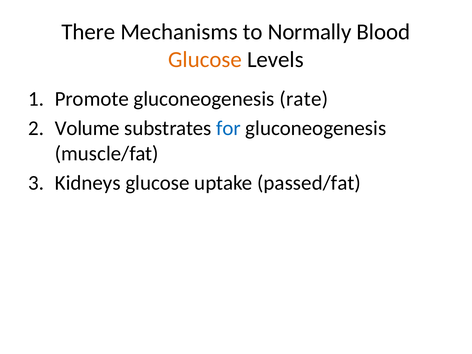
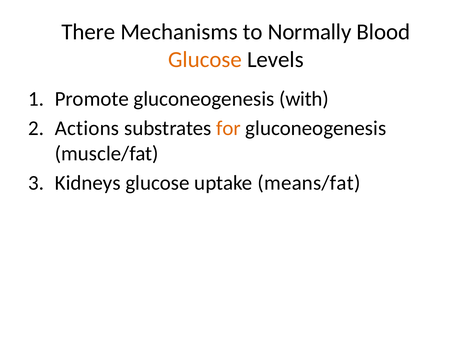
rate: rate -> with (304, 99)
Volume: Volume -> Actions (87, 128)
for colour: blue -> orange (228, 128)
passed/fat: passed/fat -> means/fat (309, 183)
